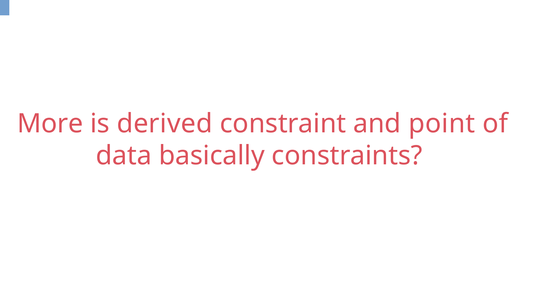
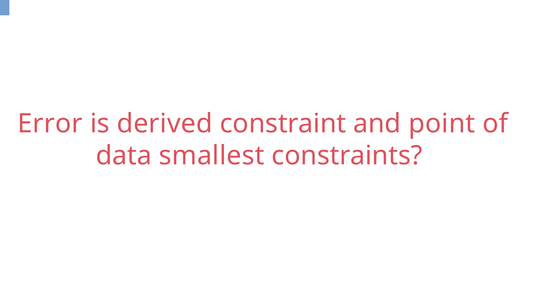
More: More -> Error (50, 124)
basically: basically -> smallest (212, 156)
